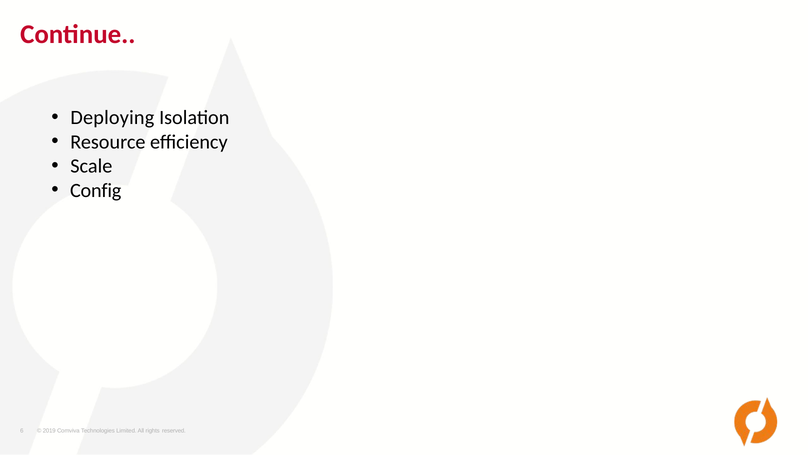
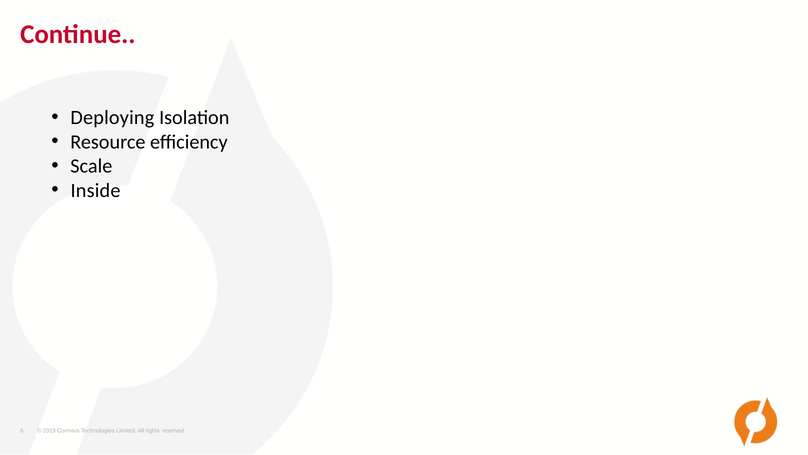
Config: Config -> Inside (96, 190)
